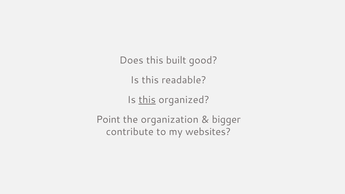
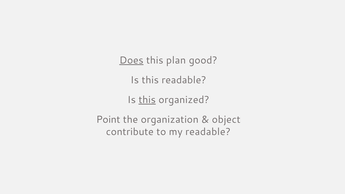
Does underline: none -> present (131, 60)
built: built -> plan (176, 60)
bigger: bigger -> object (226, 120)
my websites: websites -> readable (208, 132)
